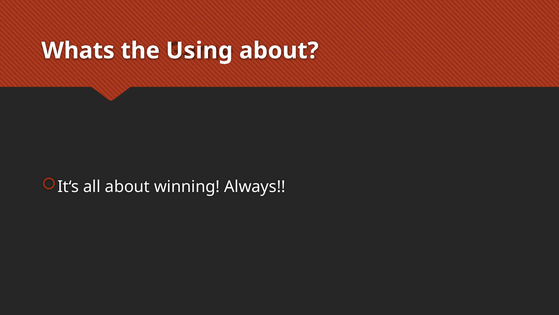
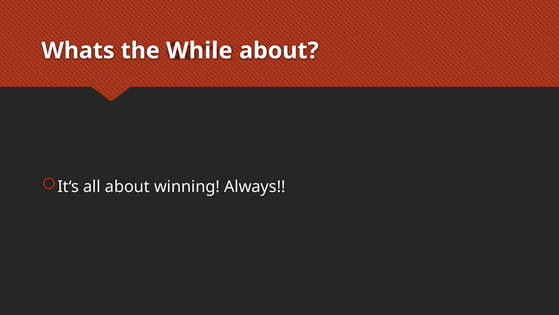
Using: Using -> While (199, 51)
